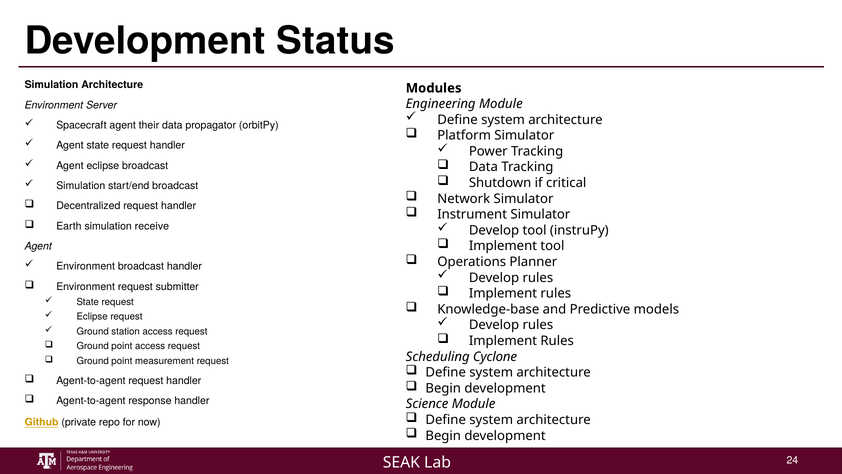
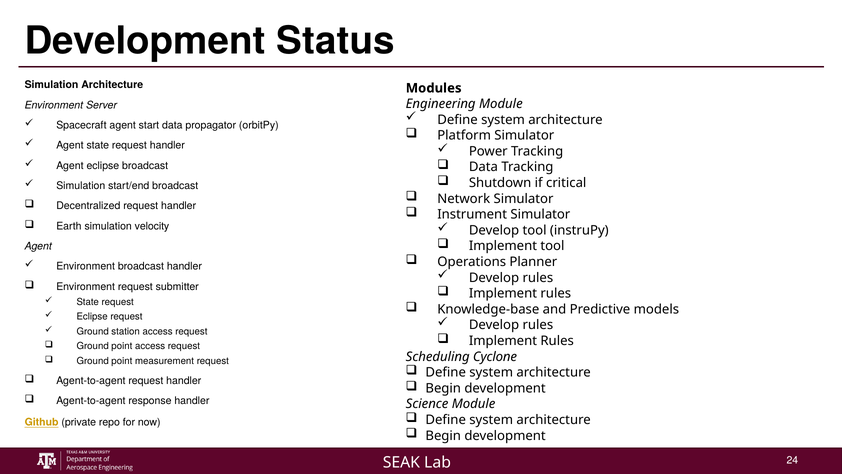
their: their -> start (149, 125)
receive: receive -> velocity (152, 226)
